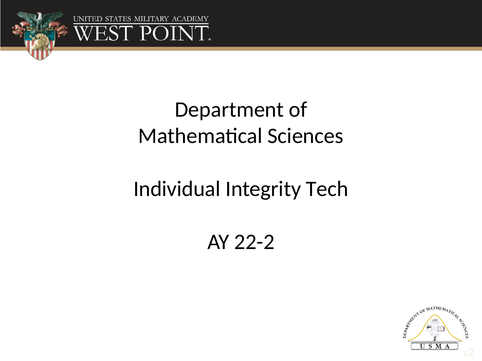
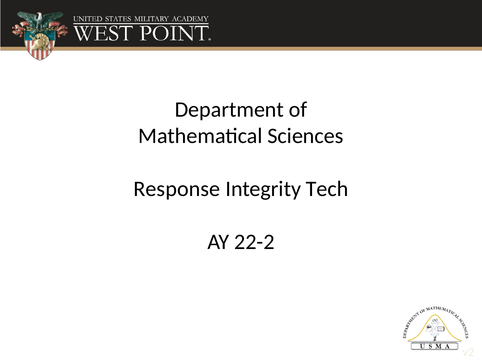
Individual: Individual -> Response (177, 189)
